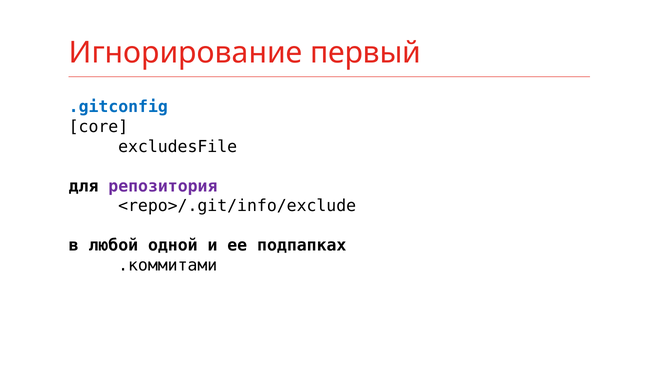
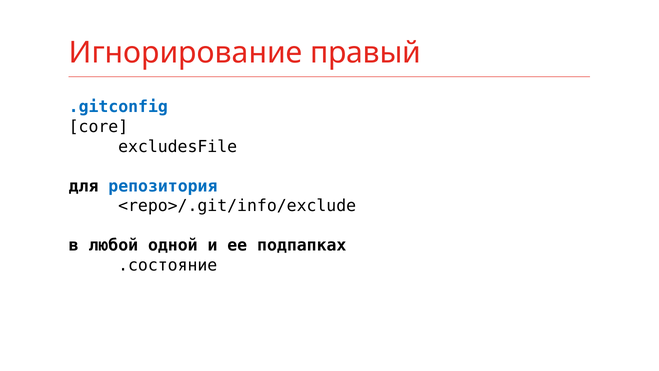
первый: первый -> правый (366, 53)
репозитория colour: purple -> blue (163, 186)
.коммитами: .коммитами -> .состояние (168, 265)
